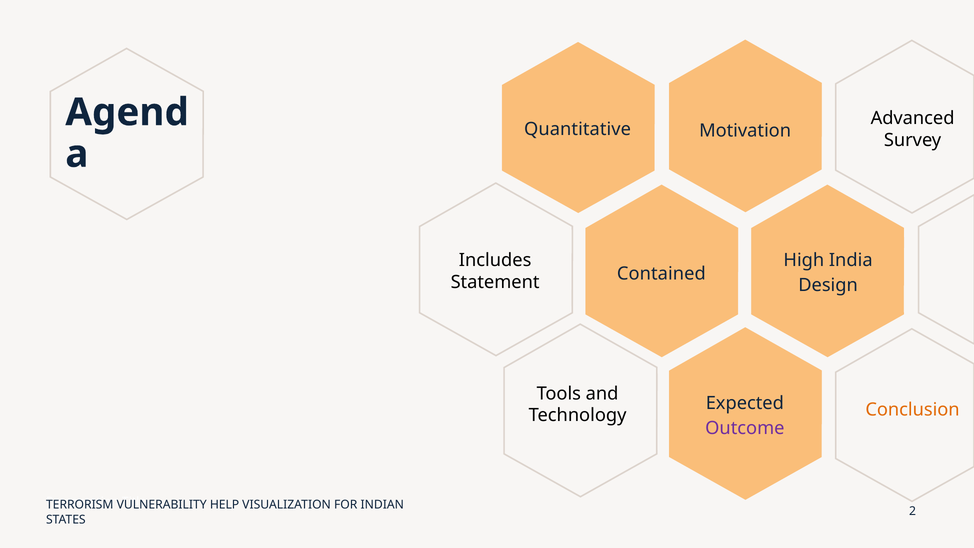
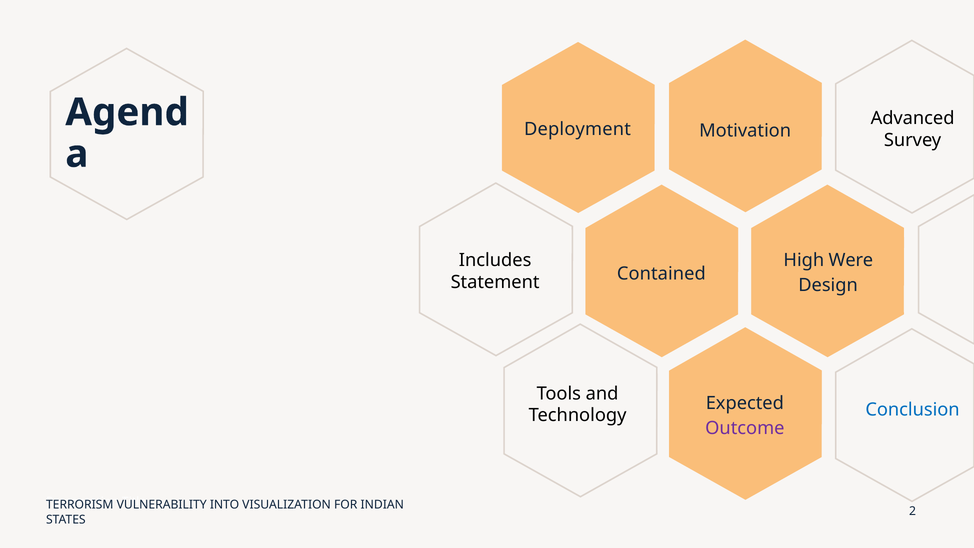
Quantitative: Quantitative -> Deployment (577, 129)
India: India -> Were (851, 260)
Conclusion colour: orange -> blue (913, 410)
HELP: HELP -> INTO (225, 505)
